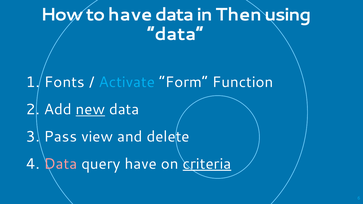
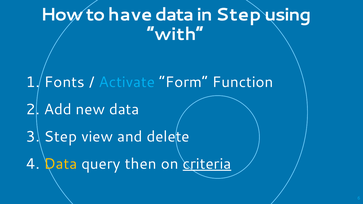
in Then: Then -> Step (238, 15)
data: data -> with (175, 34)
new underline: present -> none (90, 109)
Pass: Pass -> Step (60, 137)
Data colour: pink -> yellow (61, 164)
query have: have -> then (141, 164)
